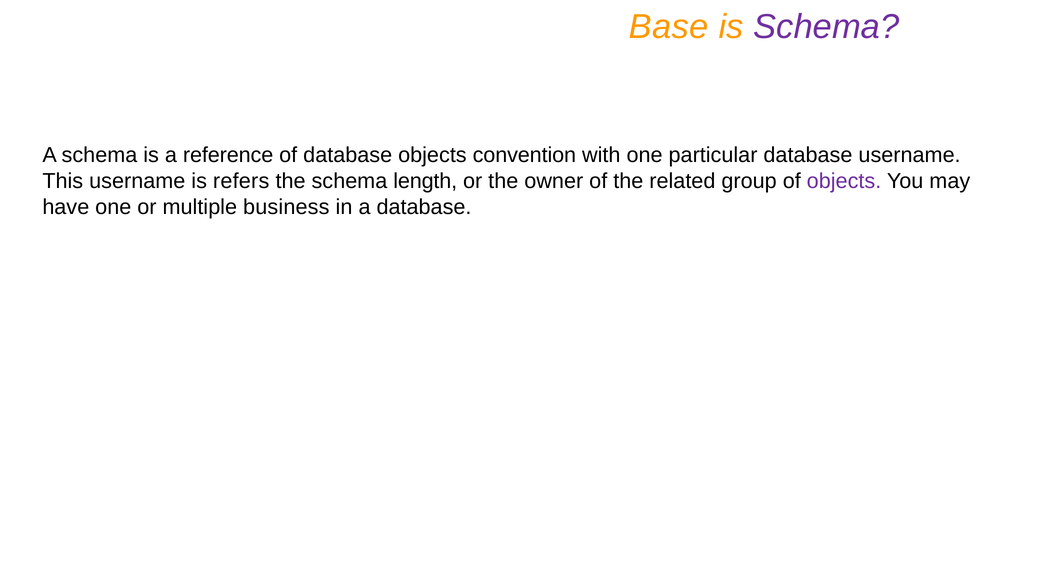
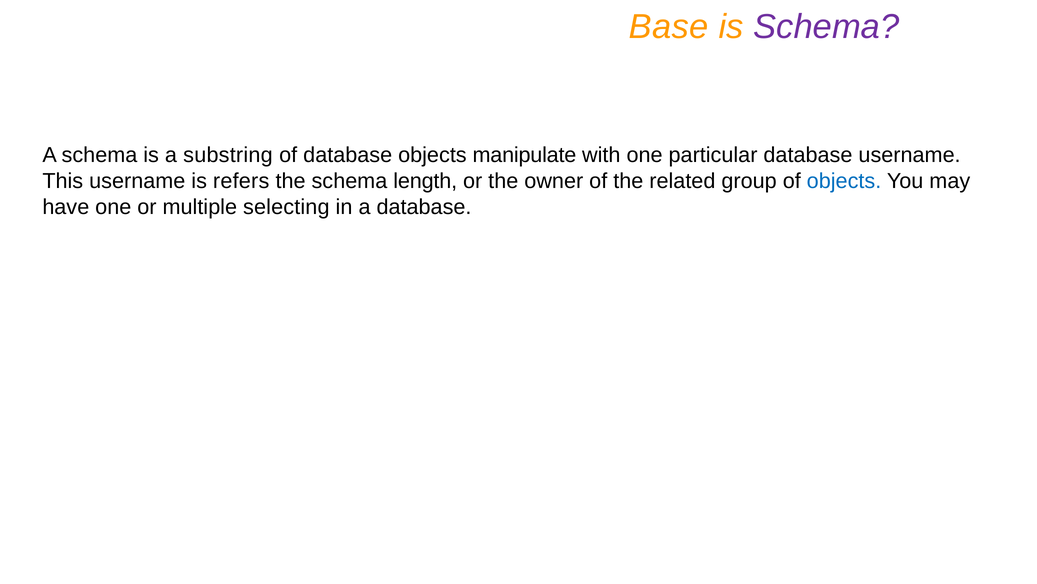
reference: reference -> substring (228, 155)
convention: convention -> manipulate (524, 155)
objects colour: purple -> blue (844, 181)
business: business -> selecting (286, 207)
